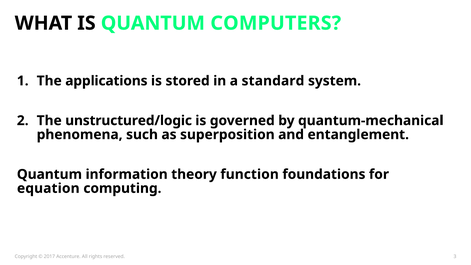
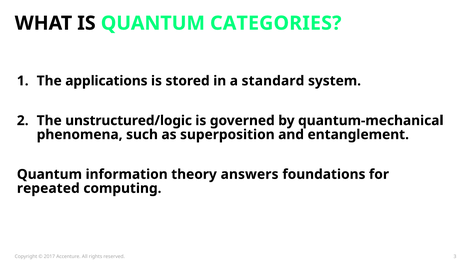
COMPUTERS: COMPUTERS -> CATEGORIES (276, 23)
function: function -> answers (250, 174)
equation: equation -> repeated (48, 188)
